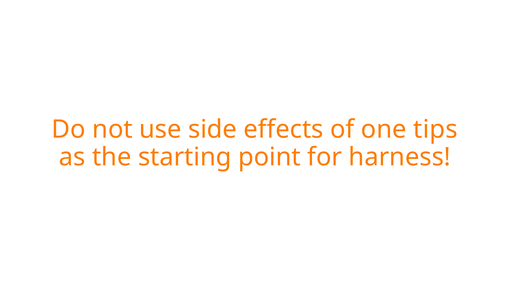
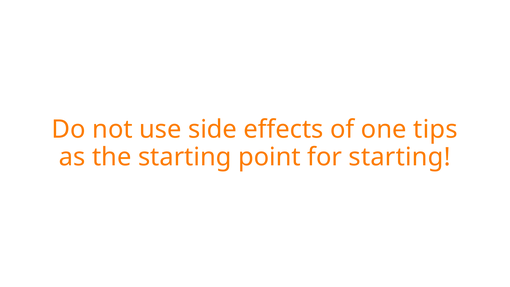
for harness: harness -> starting (400, 157)
